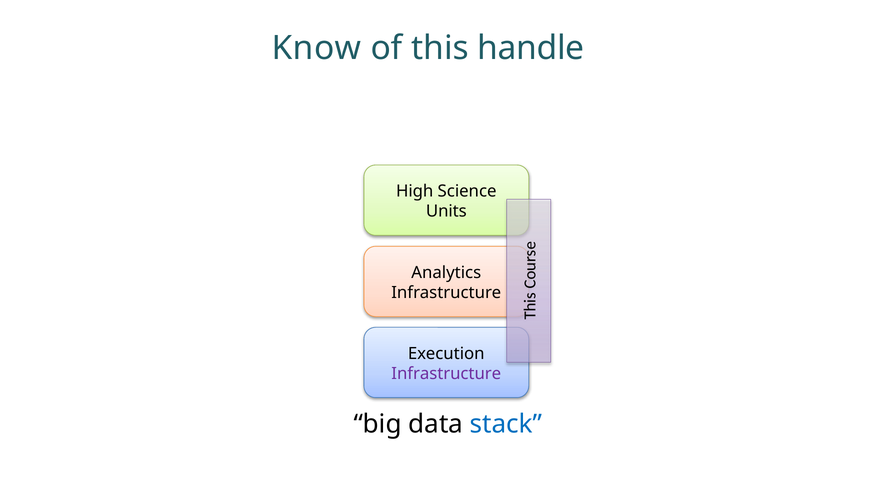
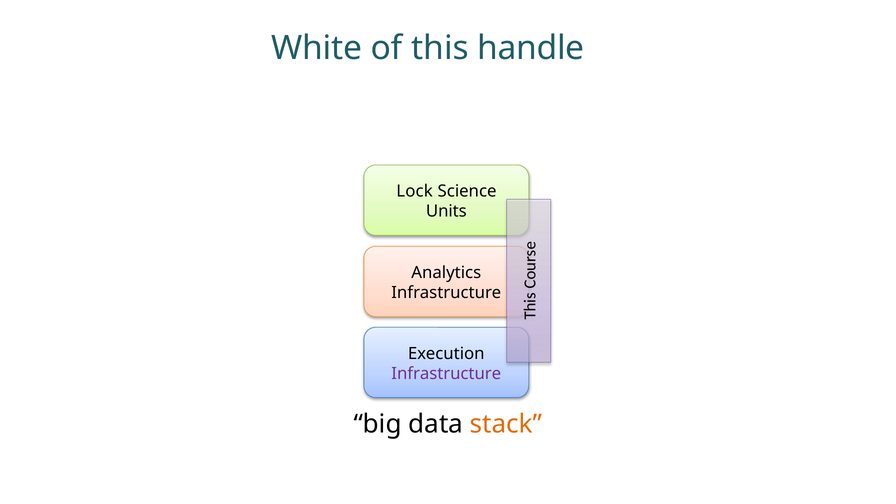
Know: Know -> White (317, 48)
High: High -> Lock (415, 191)
stack colour: blue -> orange (506, 424)
